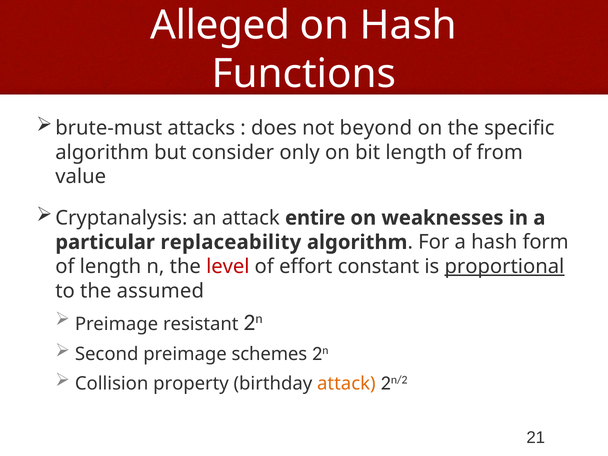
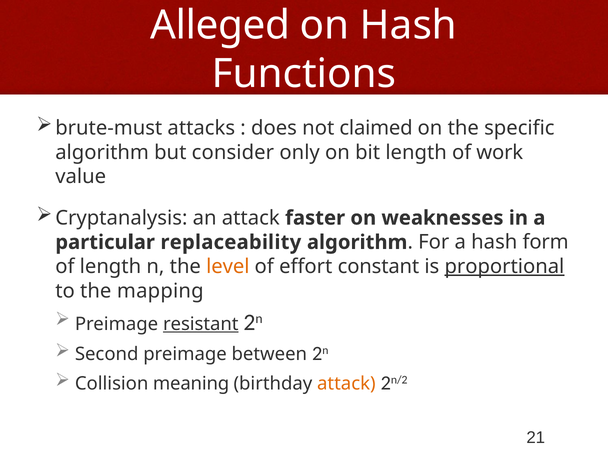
beyond: beyond -> claimed (376, 128)
from: from -> work (500, 152)
entire: entire -> faster (315, 218)
level colour: red -> orange (228, 267)
assumed: assumed -> mapping (160, 291)
resistant underline: none -> present (201, 324)
schemes: schemes -> between (269, 354)
property: property -> meaning (191, 384)
